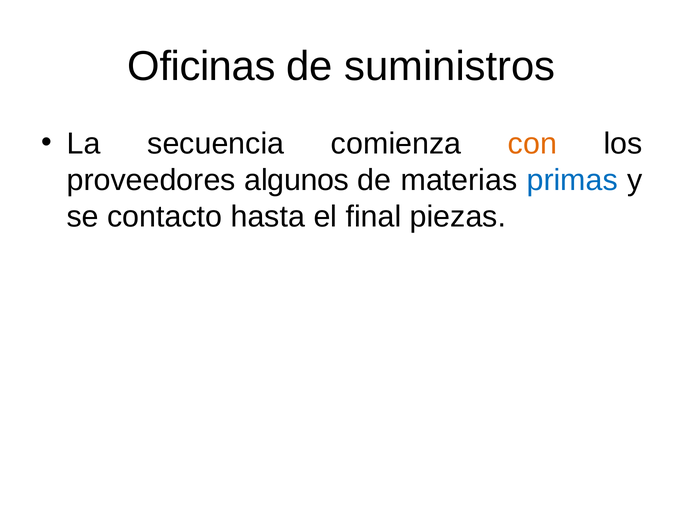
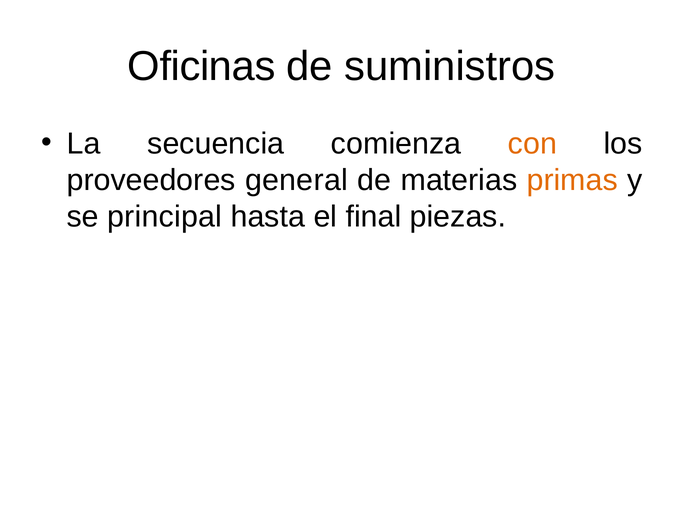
algunos: algunos -> general (296, 180)
primas colour: blue -> orange (572, 180)
contacto: contacto -> principal (165, 217)
